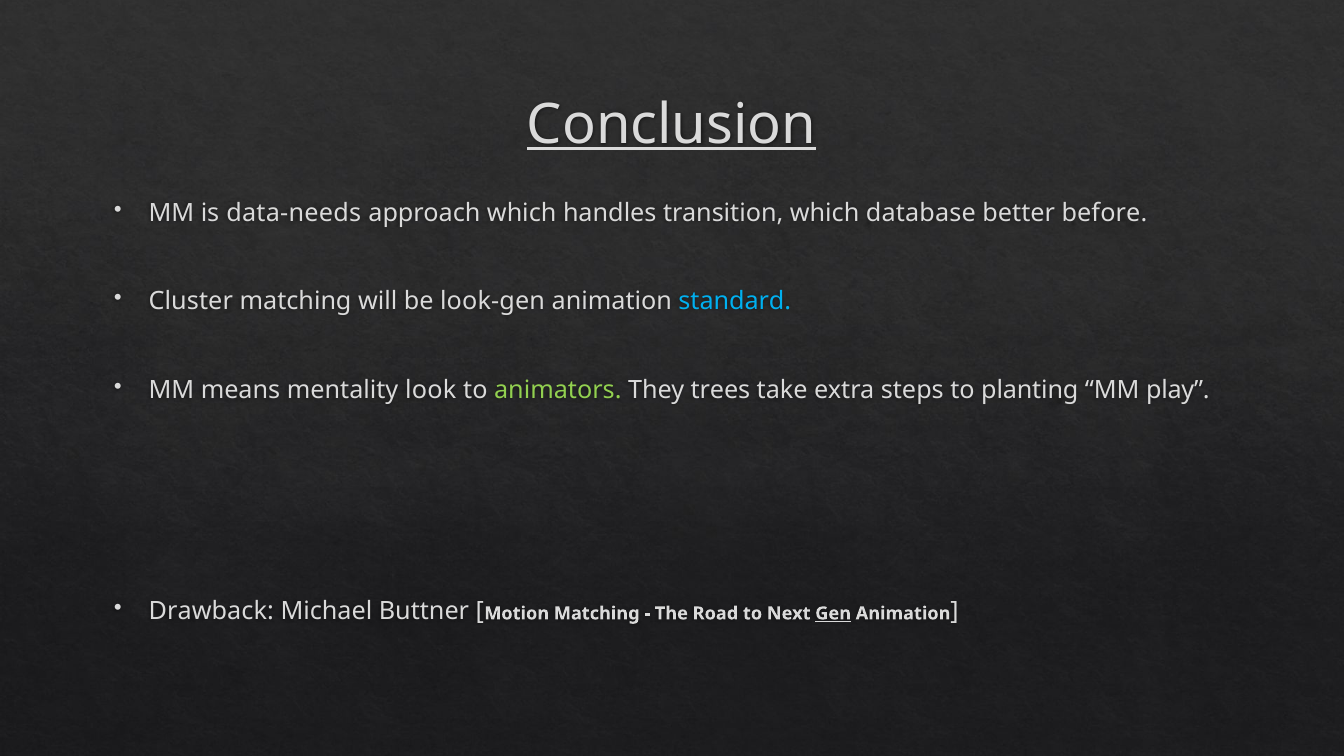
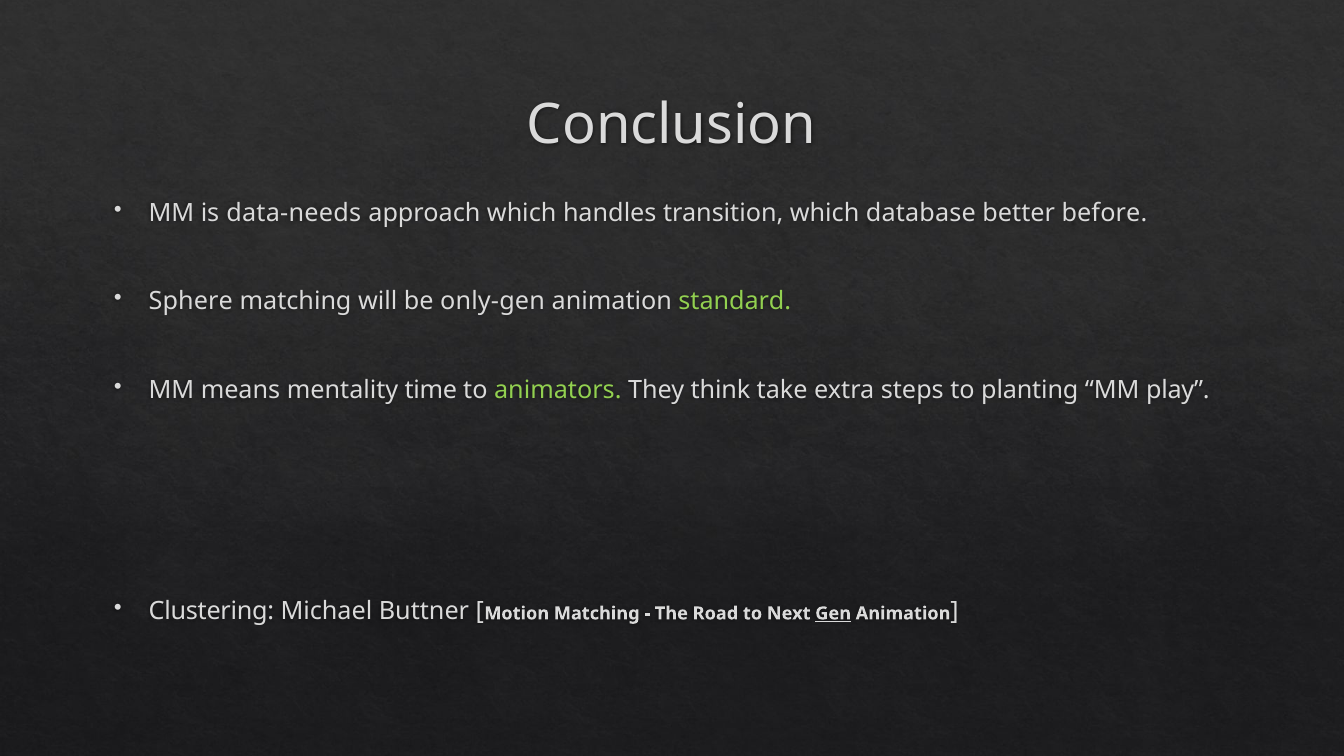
Conclusion underline: present -> none (671, 125)
Cluster: Cluster -> Sphere (191, 301)
look-gen: look-gen -> only-gen (493, 301)
standard colour: light blue -> light green (735, 301)
look: look -> time (431, 390)
trees: trees -> think (721, 390)
Drawback: Drawback -> Clustering (211, 611)
